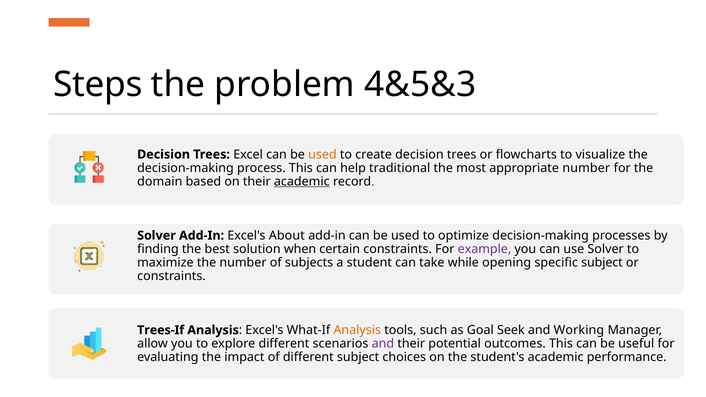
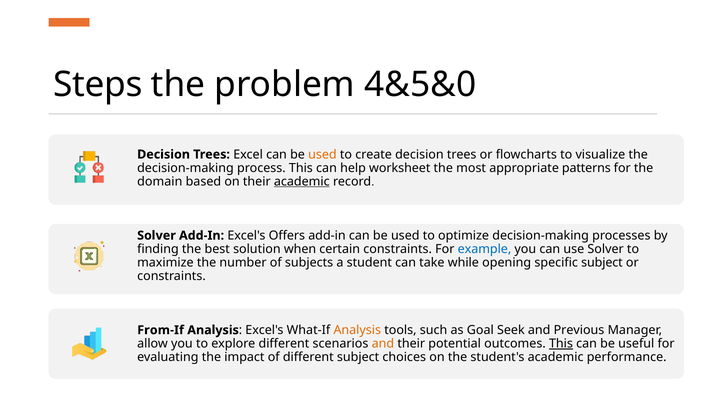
4&5&3: 4&5&3 -> 4&5&0 (420, 85)
traditional: traditional -> worksheet (400, 168)
appropriate number: number -> patterns (586, 168)
About: About -> Offers (287, 236)
example colour: purple -> blue (484, 249)
Trees-If: Trees-If -> From-If (161, 330)
Working: Working -> Previous (579, 330)
and colour: purple -> orange (383, 344)
This underline: none -> present (561, 344)
